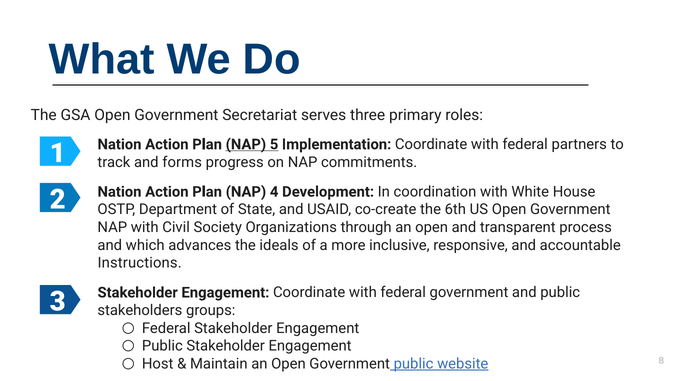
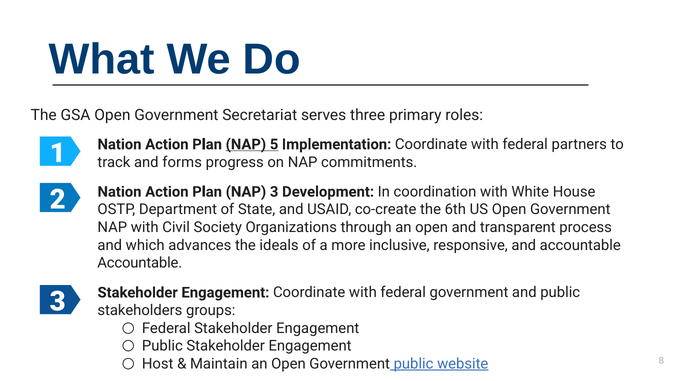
NAP 4: 4 -> 3 (274, 192)
Instructions: Instructions -> Accountable (140, 263)
